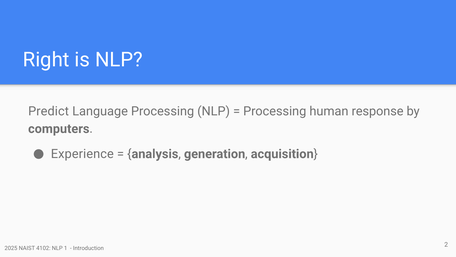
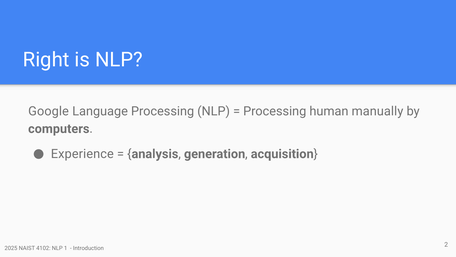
Predict: Predict -> Google (49, 111)
response: response -> manually (377, 111)
